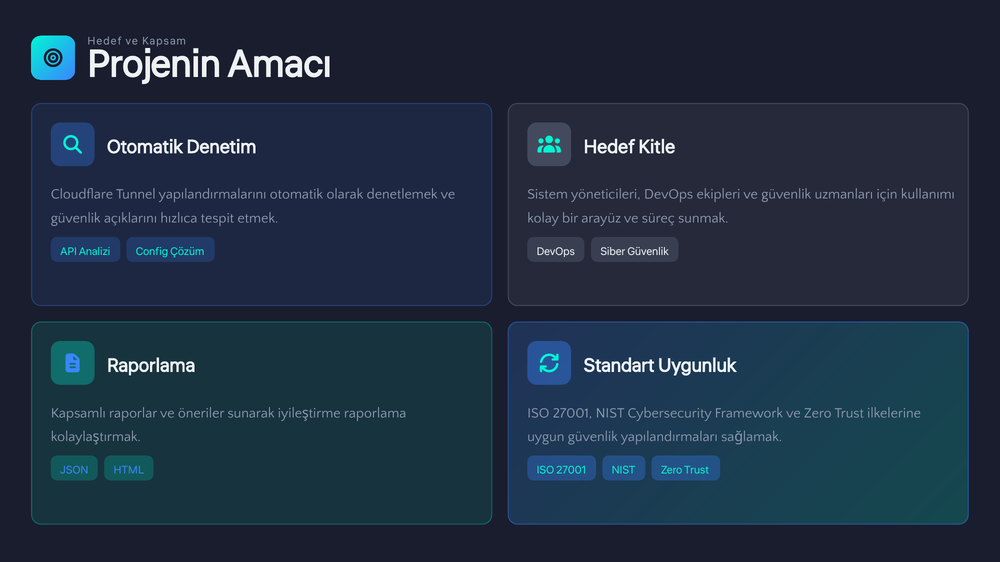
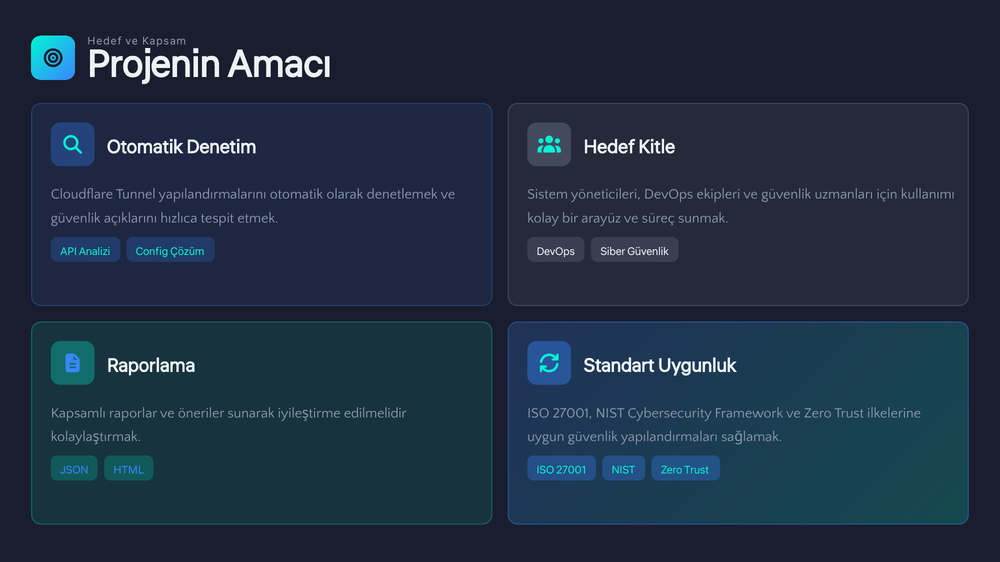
raporlama: raporlama -> edilmelidir (375, 413)
